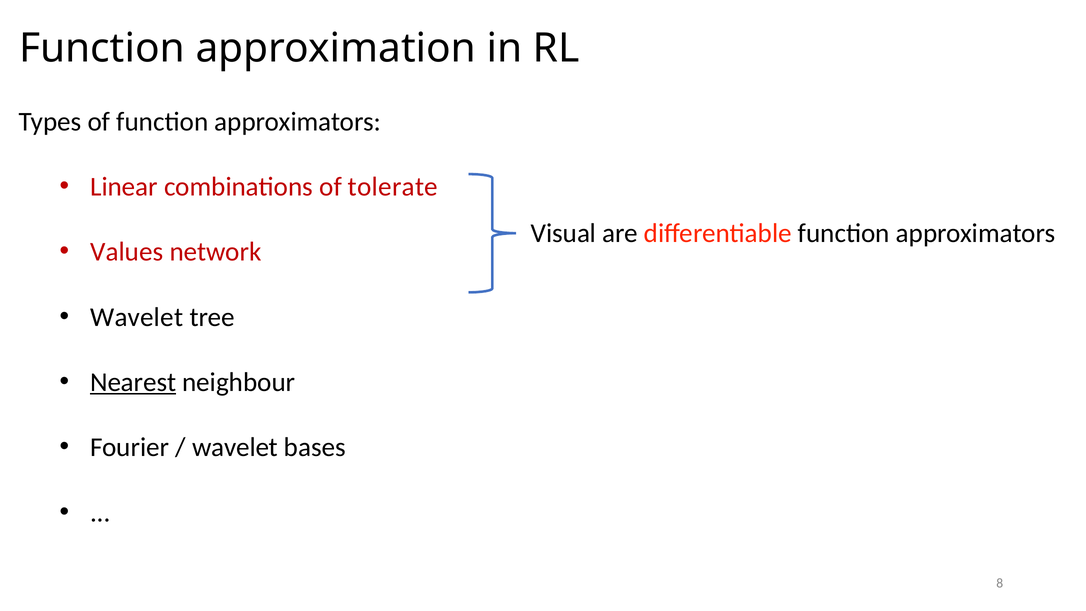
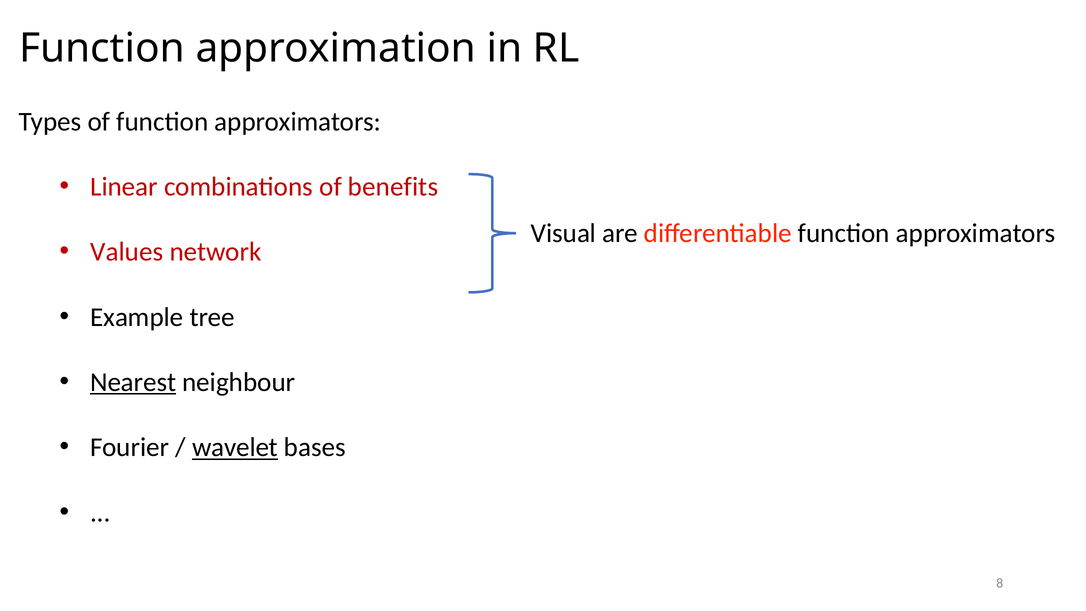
tolerate: tolerate -> benefits (393, 187)
Wavelet: Wavelet -> Example (137, 317)
wavelet underline: none -> present (235, 447)
